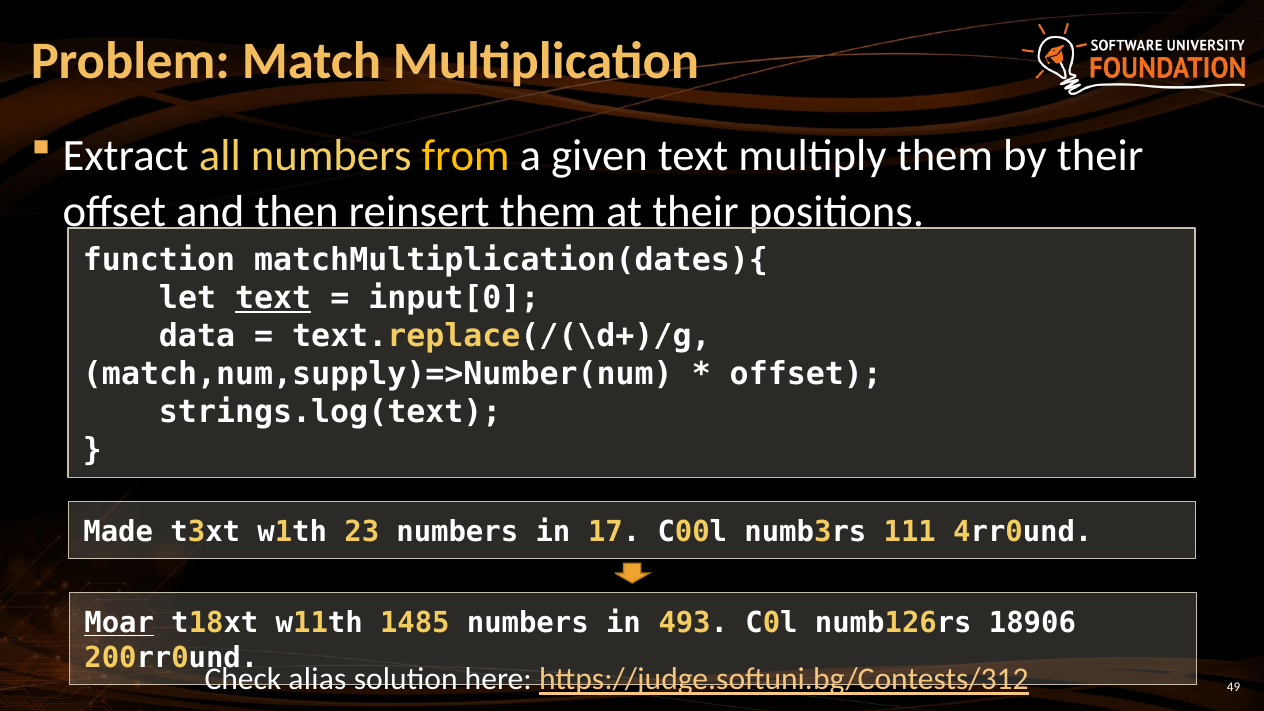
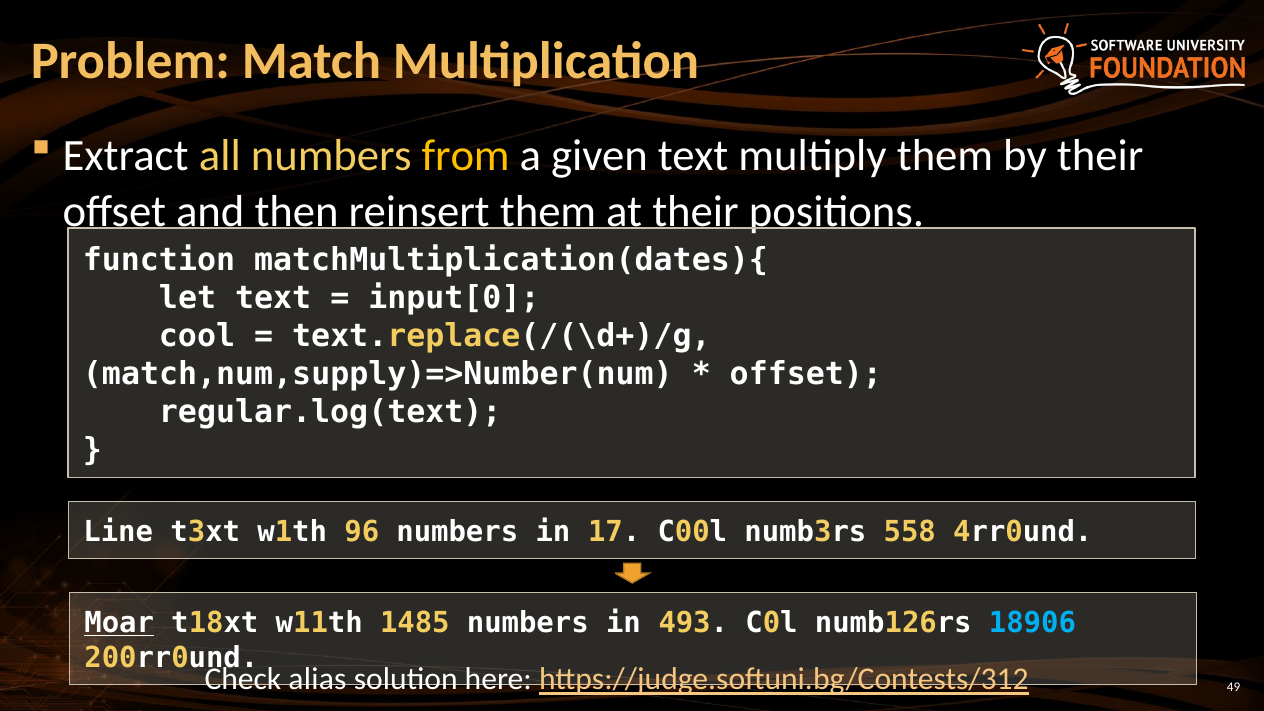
text underline: present -> none (273, 298)
data: data -> cool (197, 336)
strings.log(text: strings.log(text -> regular.log(text (330, 412)
Made: Made -> Line (118, 532)
23: 23 -> 96 (362, 532)
111: 111 -> 558 (910, 532)
18906 colour: white -> light blue (1032, 623)
